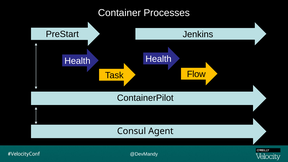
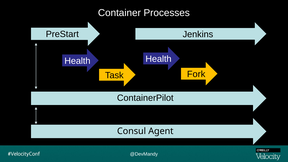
Flow: Flow -> Fork (196, 74)
